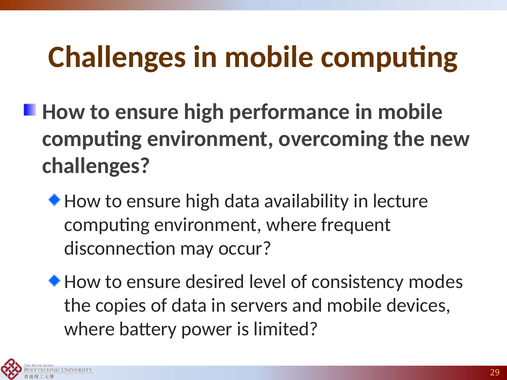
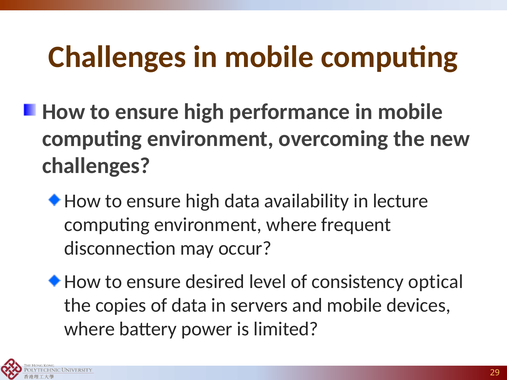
modes: modes -> optical (436, 282)
